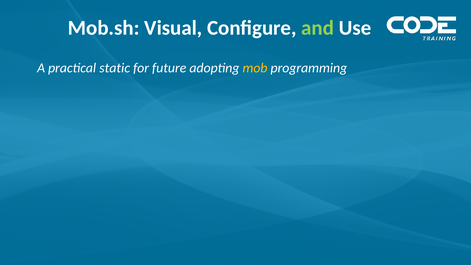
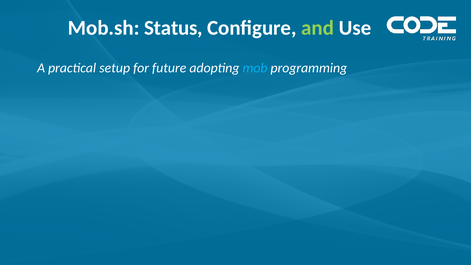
Visual: Visual -> Status (173, 28)
static: static -> setup (115, 68)
mob colour: yellow -> light blue (255, 68)
